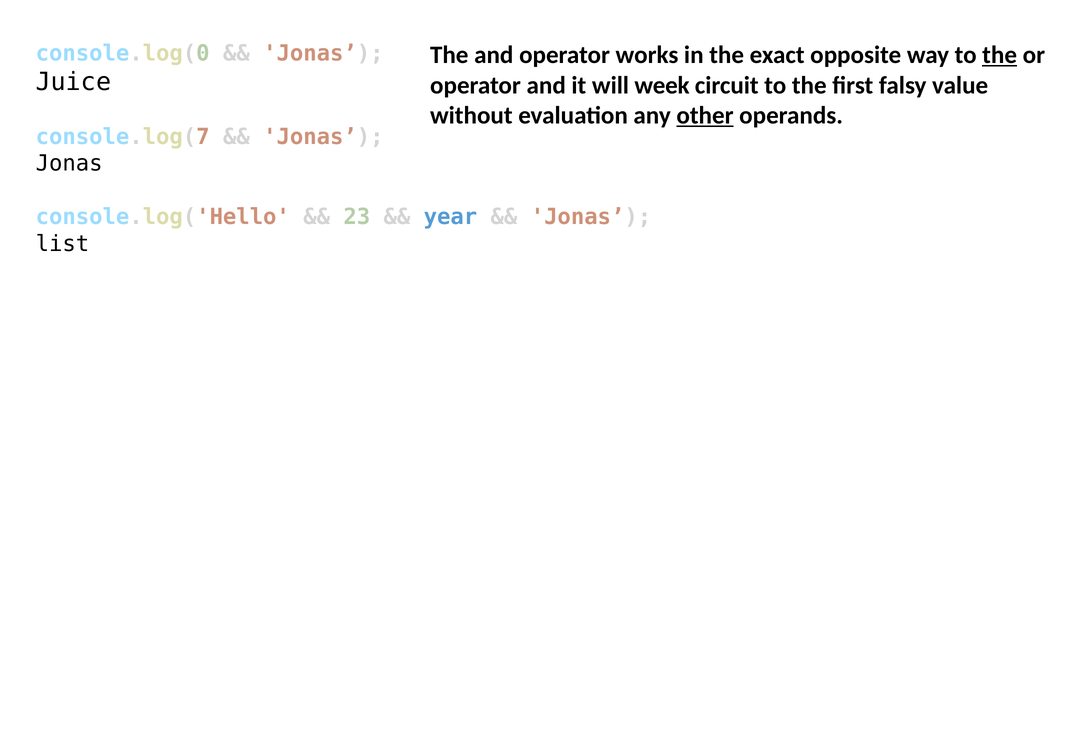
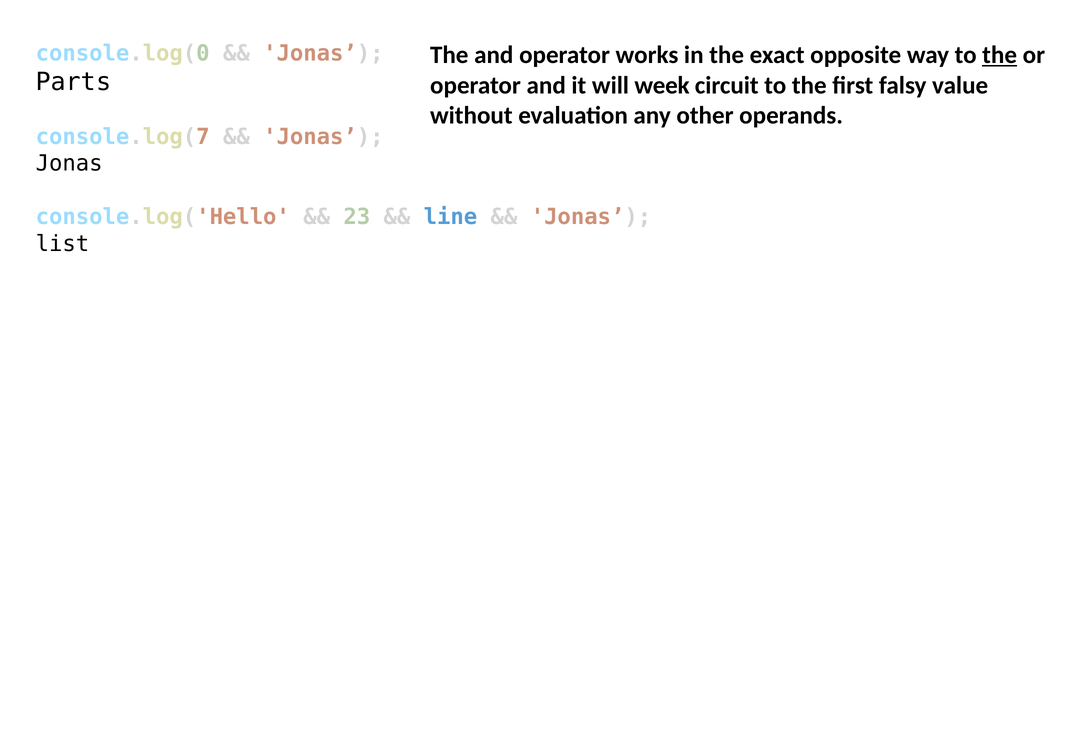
Juice: Juice -> Parts (73, 82)
other underline: present -> none (705, 115)
year: year -> line (450, 217)
